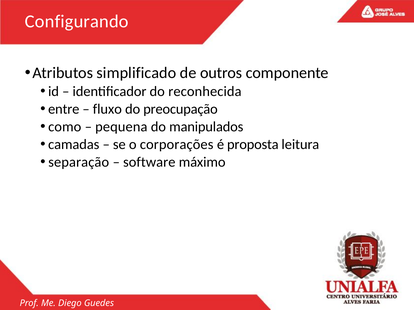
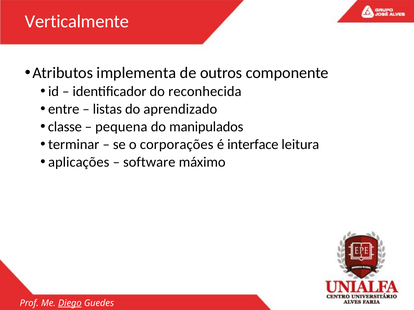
Configurando: Configurando -> Verticalmente (77, 21)
simplificado: simplificado -> implementa (136, 73)
fluxo: fluxo -> listas (107, 109)
preocupação: preocupação -> aprendizado (180, 109)
como: como -> classe (65, 127)
camadas: camadas -> terminar (74, 145)
proposta: proposta -> interface (253, 145)
separação: separação -> aplicações (79, 162)
Diego underline: none -> present (70, 304)
